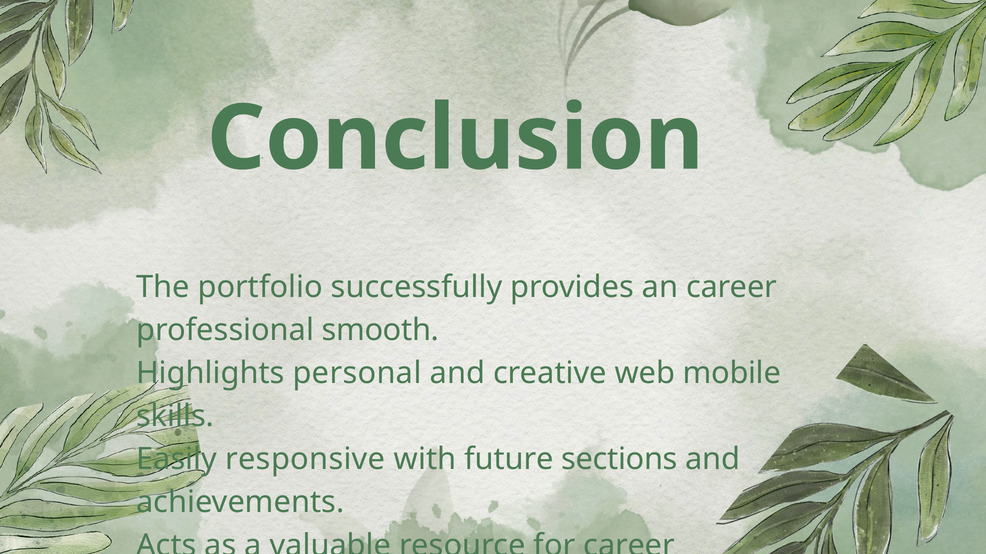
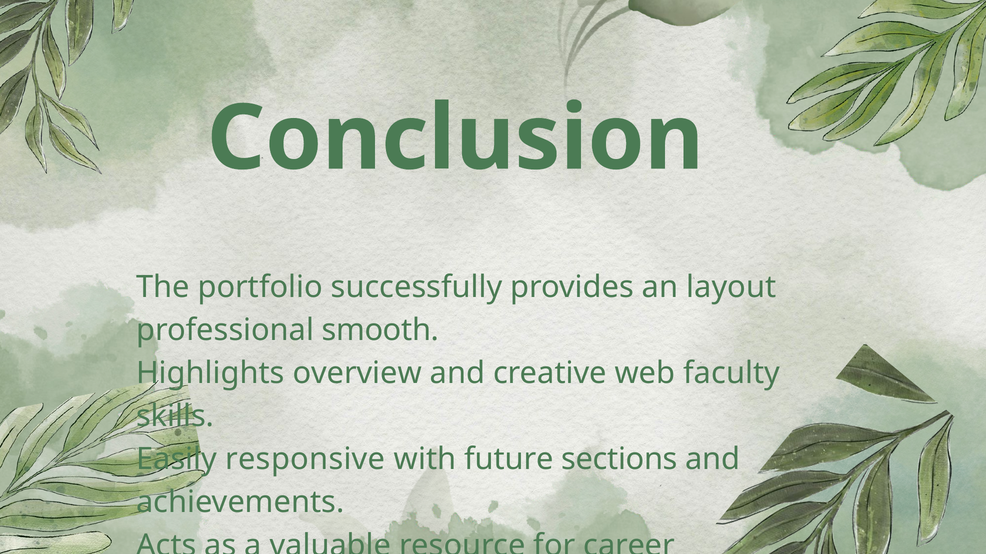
an career: career -> layout (731, 287)
personal: personal -> overview (357, 373)
mobile: mobile -> faculty (732, 373)
